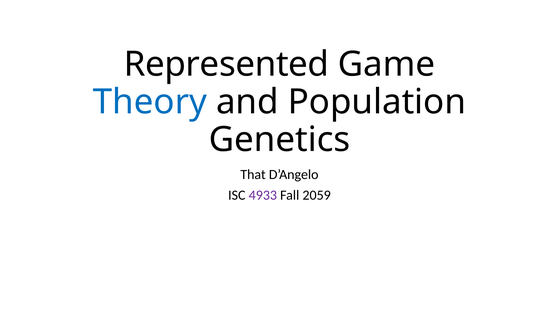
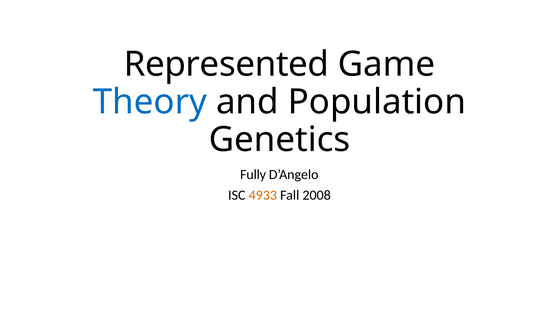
That: That -> Fully (253, 175)
4933 colour: purple -> orange (263, 196)
2059: 2059 -> 2008 (317, 196)
